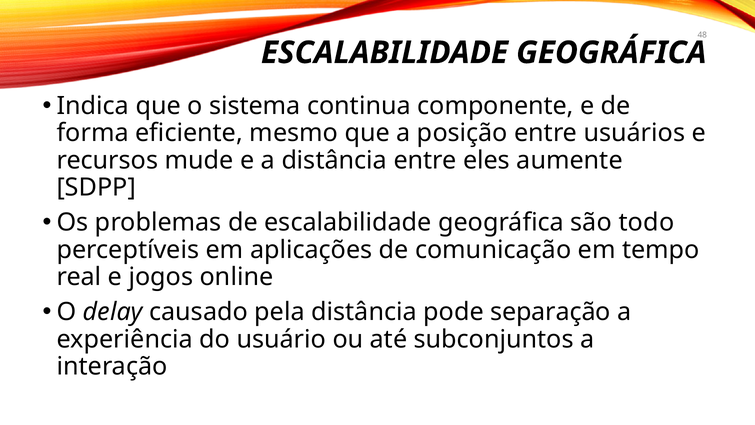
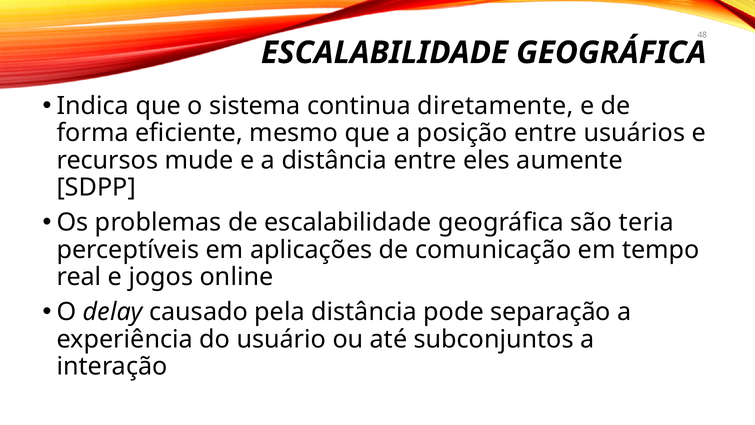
componente: componente -> diretamente (495, 106)
todo: todo -> teria (646, 222)
